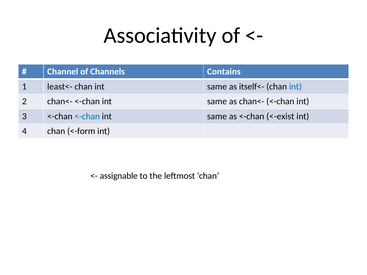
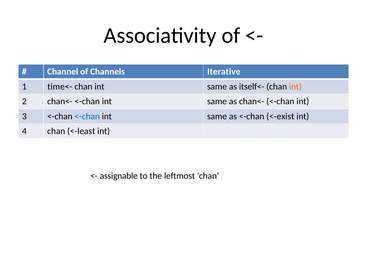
Contains: Contains -> Iterative (224, 72)
least<-: least<- -> time<- (60, 87)
int colour: blue -> orange (295, 87)
<-form: <-form -> <-least (81, 131)
